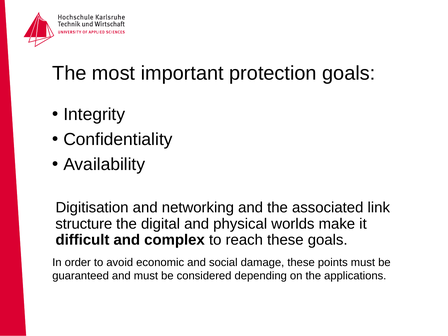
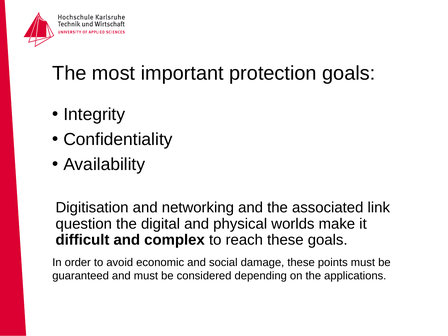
structure: structure -> question (84, 224)
